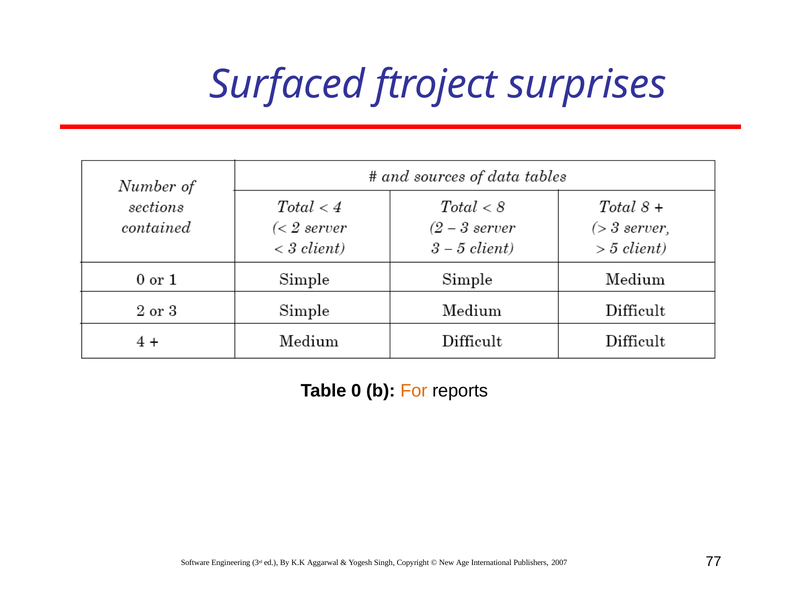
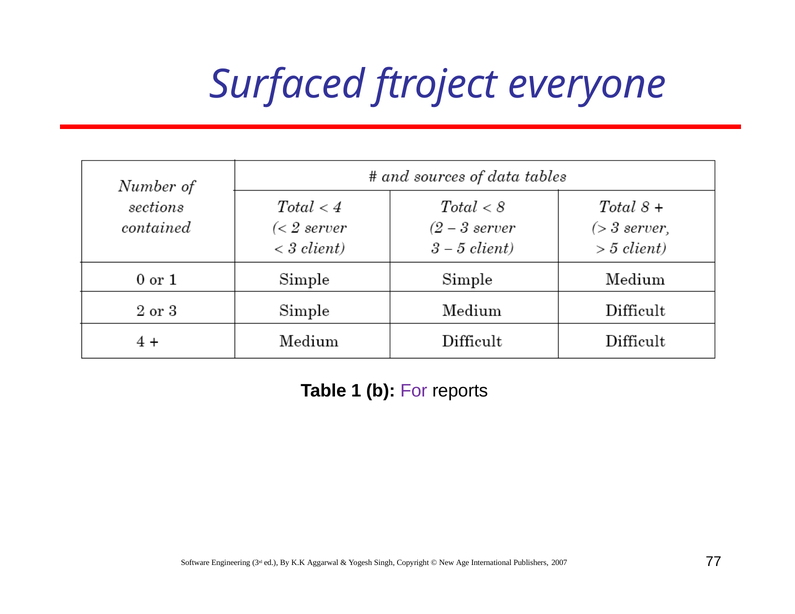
surprises: surprises -> everyone (587, 84)
0: 0 -> 1 (356, 391)
For colour: orange -> purple (414, 391)
